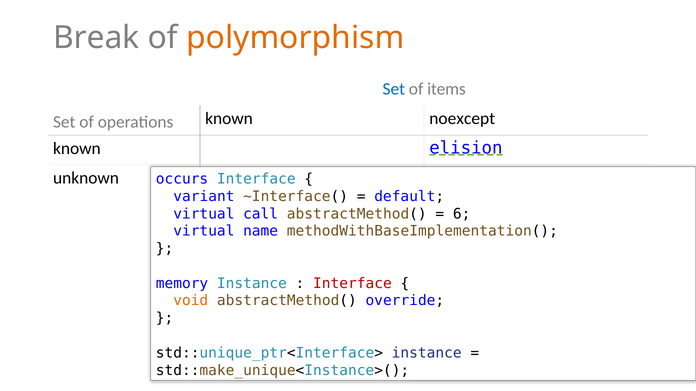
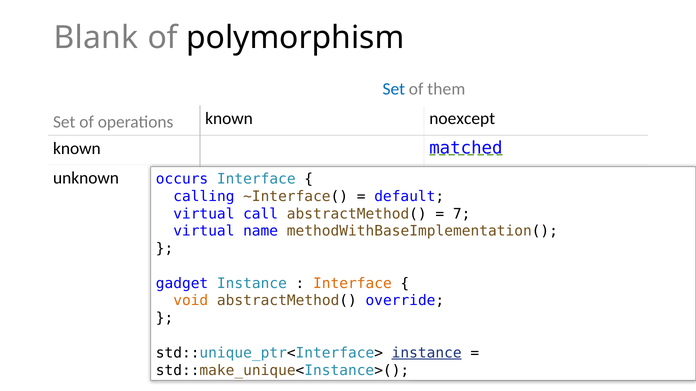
Break: Break -> Blank (96, 38)
polymorphism colour: orange -> black (295, 38)
items: items -> them (446, 89)
elision: elision -> matched (466, 148)
variant: variant -> calling (204, 197)
6: 6 -> 7 (462, 214)
memory: memory -> gadget (182, 284)
Interface colour: red -> orange (352, 284)
instance underline: none -> present (427, 353)
